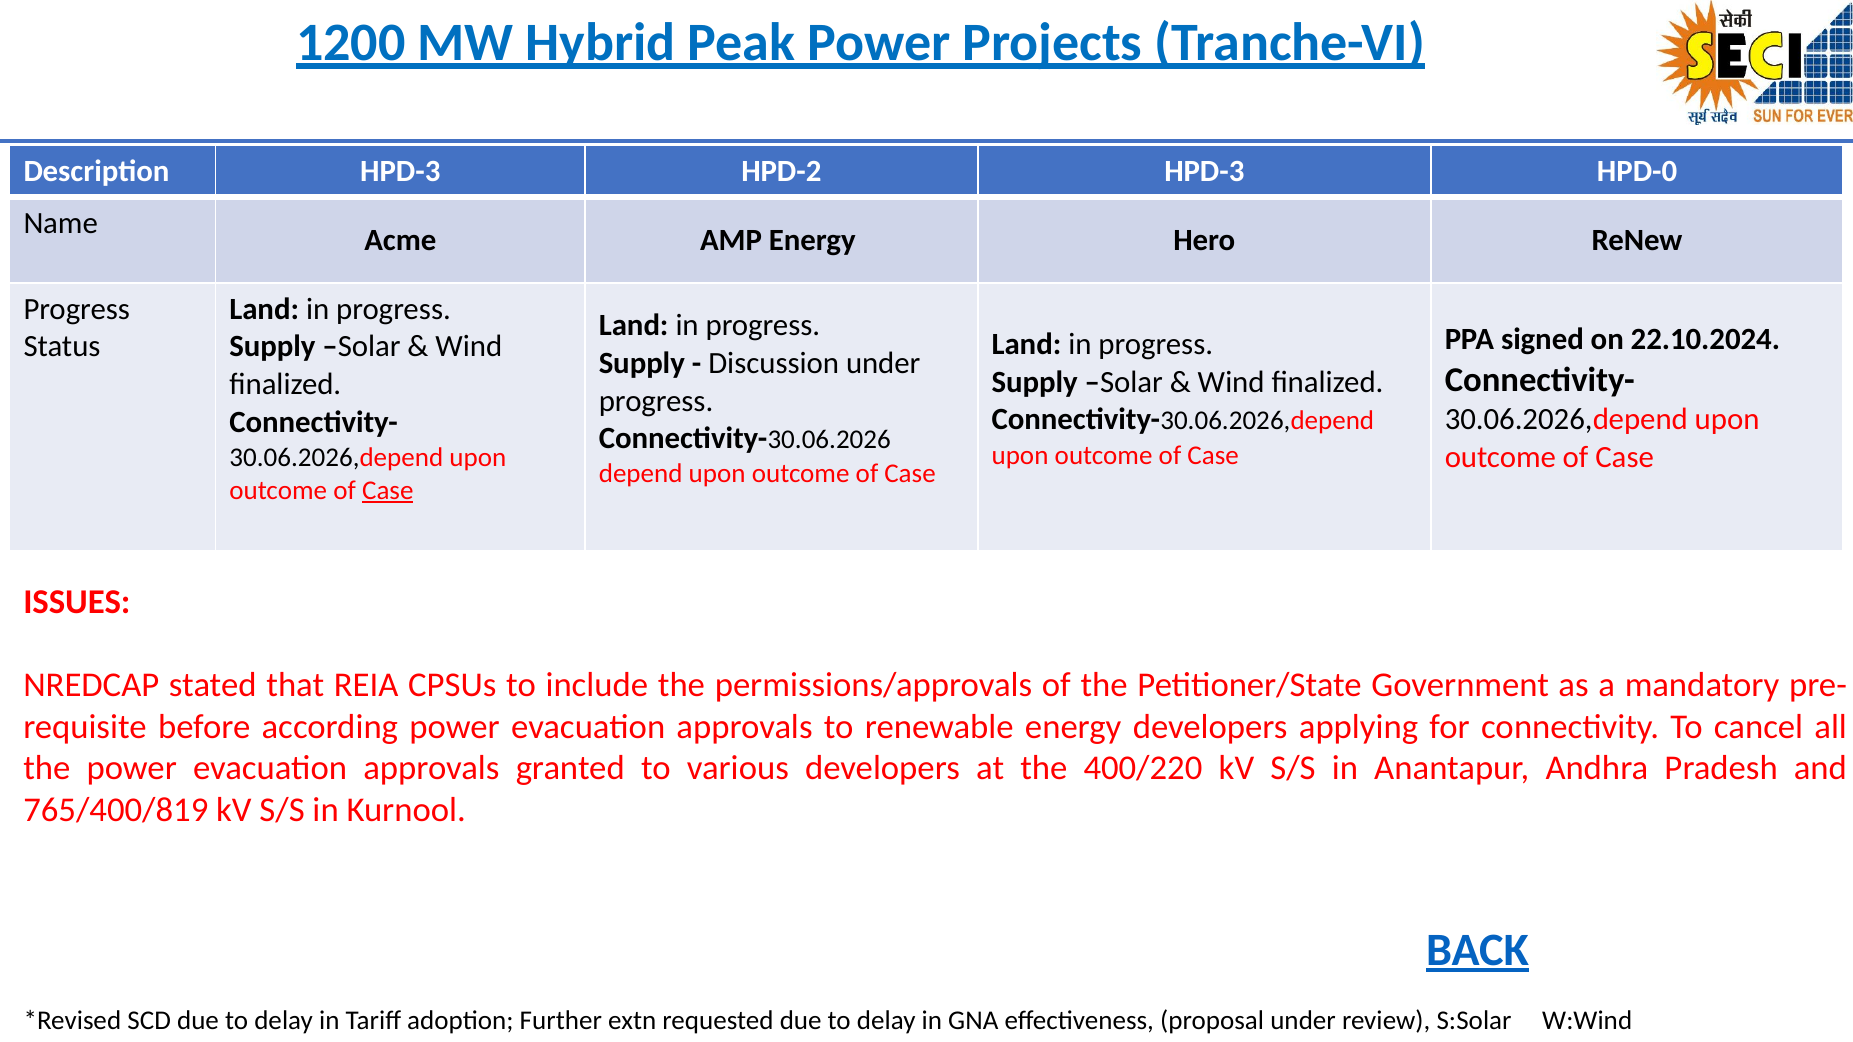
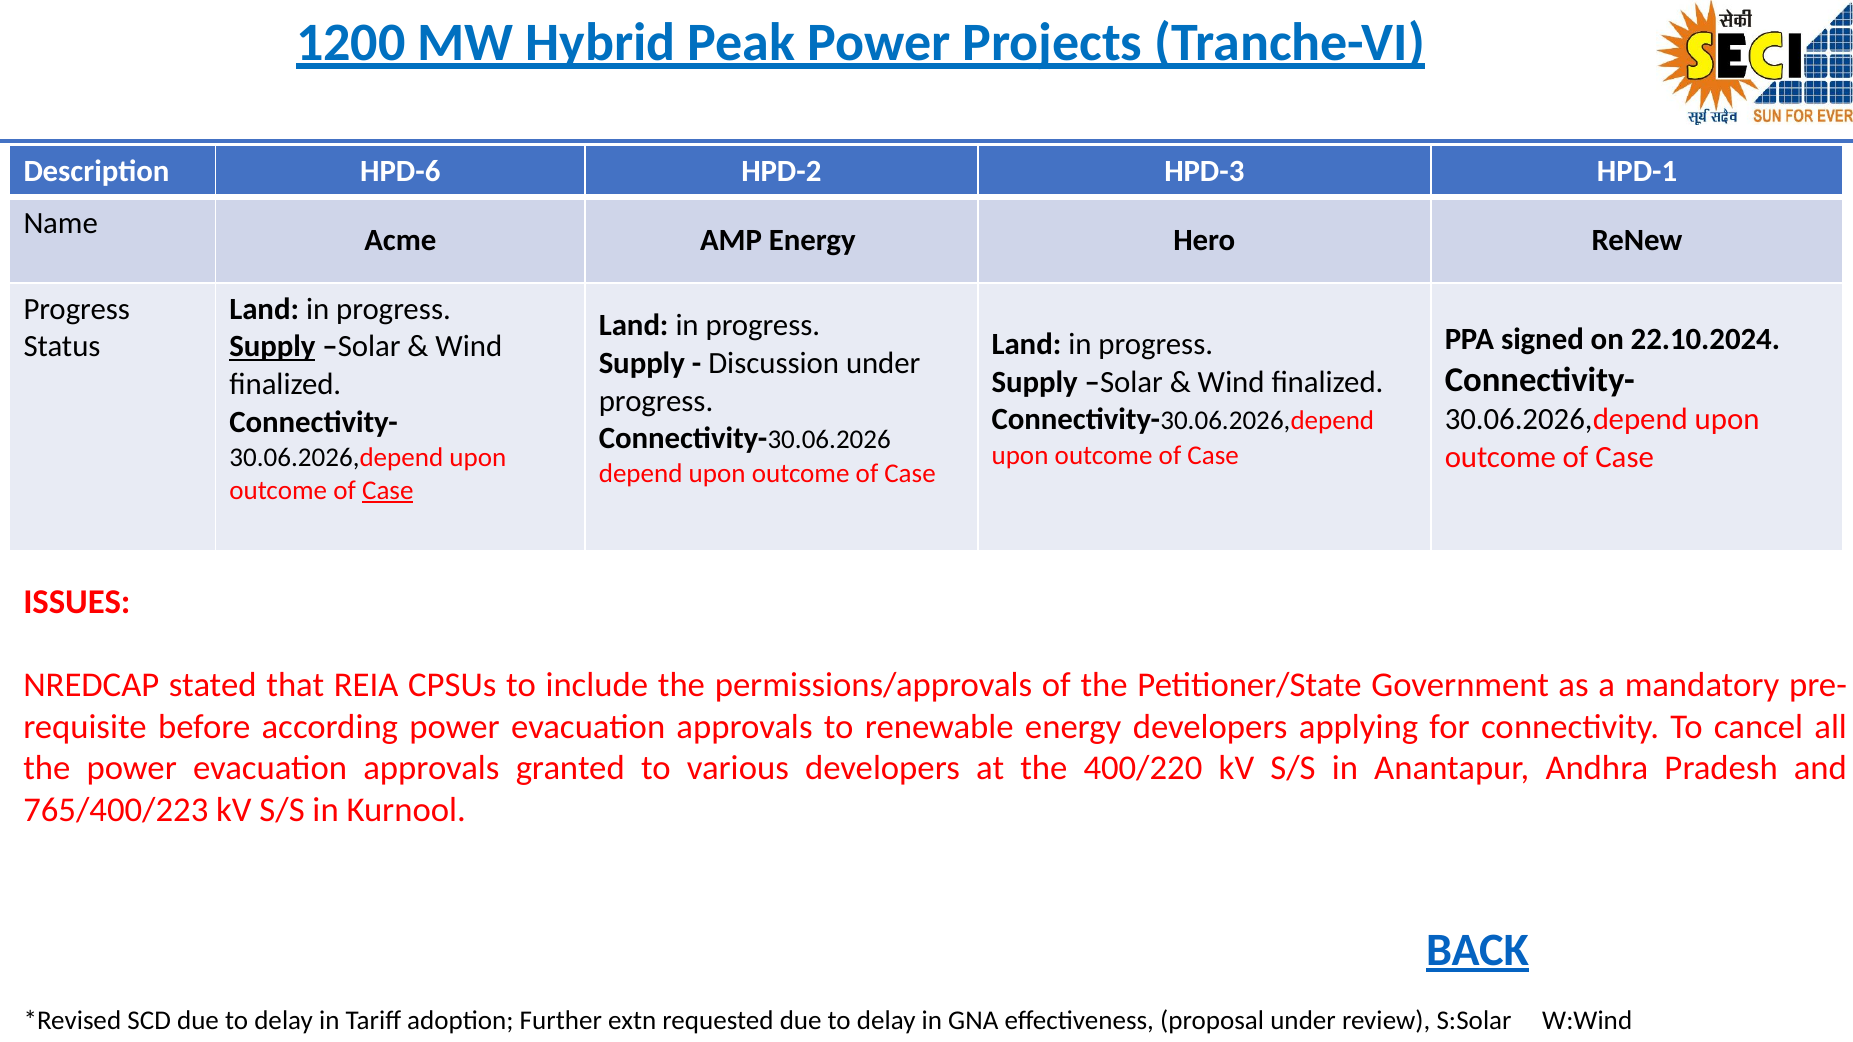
Description HPD-3: HPD-3 -> HPD-6 (400, 172)
HPD-0: HPD-0 -> HPD-1 (1637, 172)
Supply underline: none -> present (272, 347)
765/400/819: 765/400/819 -> 765/400/223 (116, 810)
